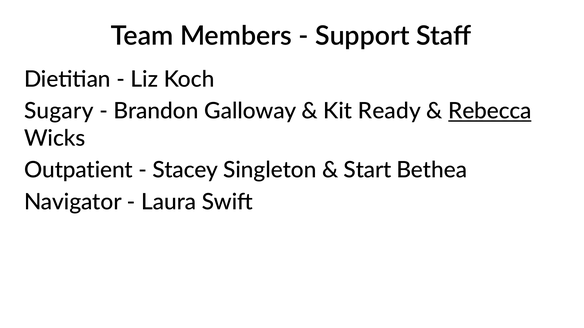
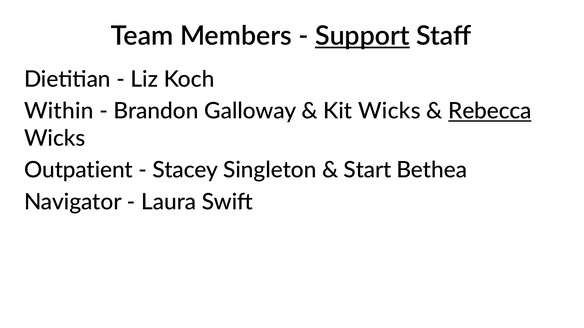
Support underline: none -> present (362, 36)
Sugary: Sugary -> Within (59, 111)
Kit Ready: Ready -> Wicks (389, 111)
